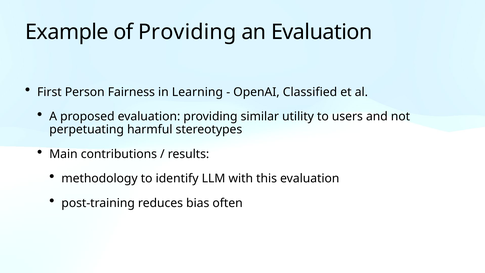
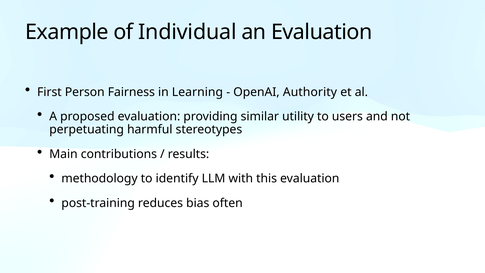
of Providing: Providing -> Individual (187, 32)
Classified: Classified -> Authority (310, 92)
